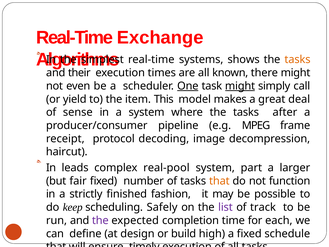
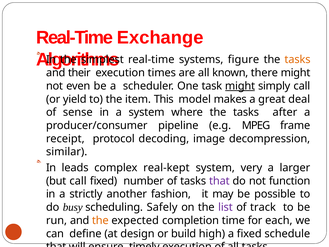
shows: shows -> figure (243, 60)
One underline: present -> none (188, 86)
haircut: haircut -> similar (67, 152)
real-pool: real-pool -> real-kept (166, 168)
part: part -> very (251, 168)
but fair: fair -> call (78, 181)
that colour: orange -> purple (219, 181)
finished: finished -> another (127, 194)
keep: keep -> busy (73, 207)
the colour: purple -> orange (100, 220)
